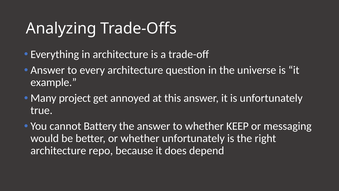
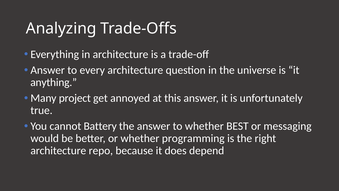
example: example -> anything (54, 82)
KEEP: KEEP -> BEST (237, 126)
whether unfortunately: unfortunately -> programming (193, 138)
